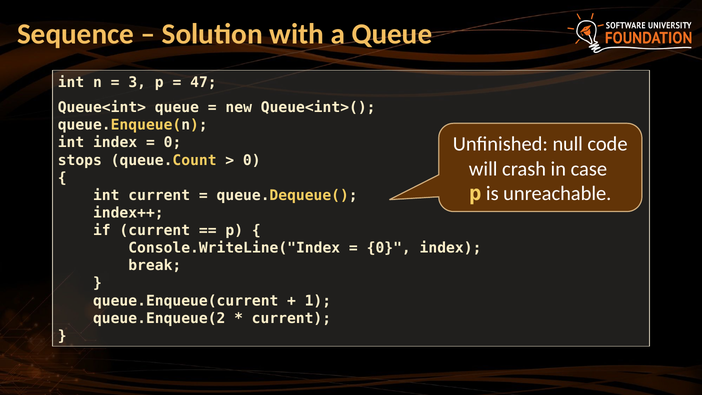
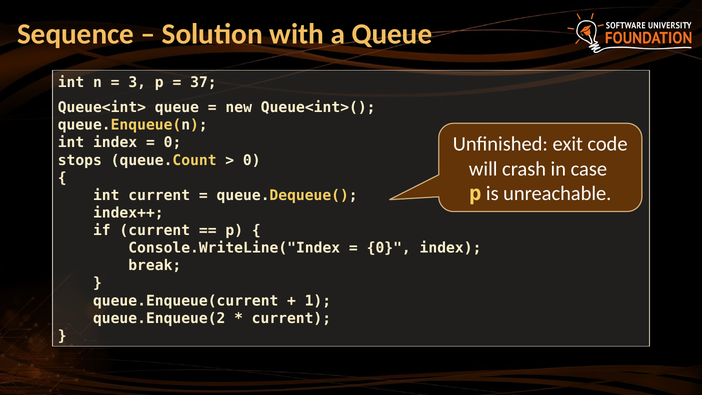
47: 47 -> 37 (203, 83)
null: null -> exit (568, 144)
